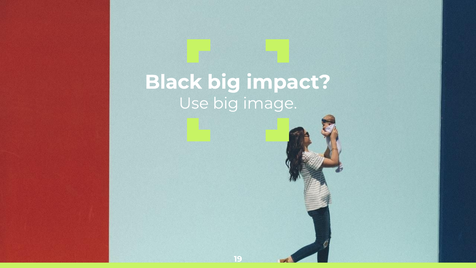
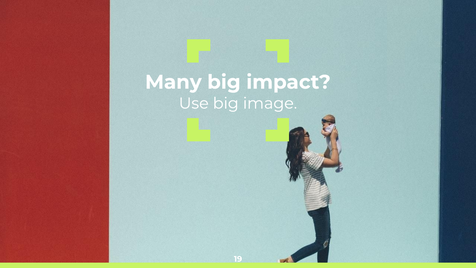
Black: Black -> Many (173, 82)
